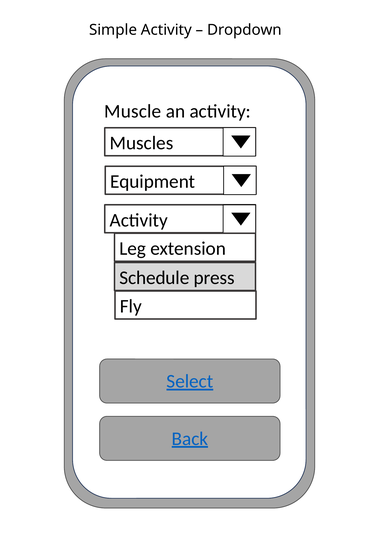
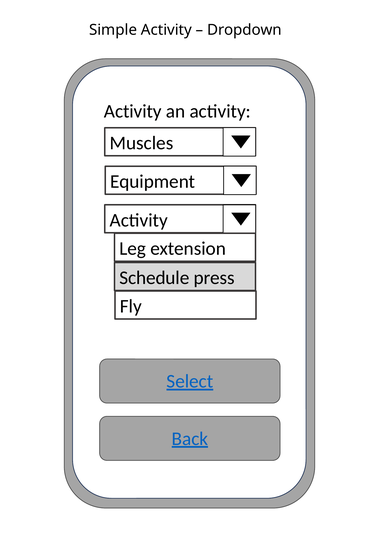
Muscle: Muscle -> Activity (133, 111)
